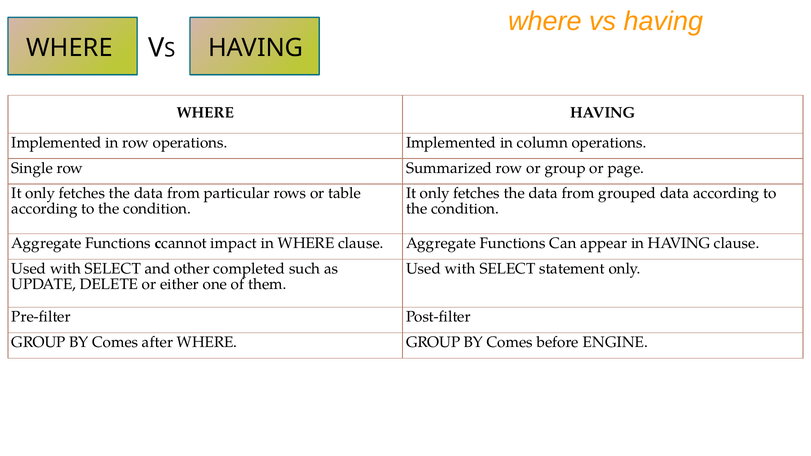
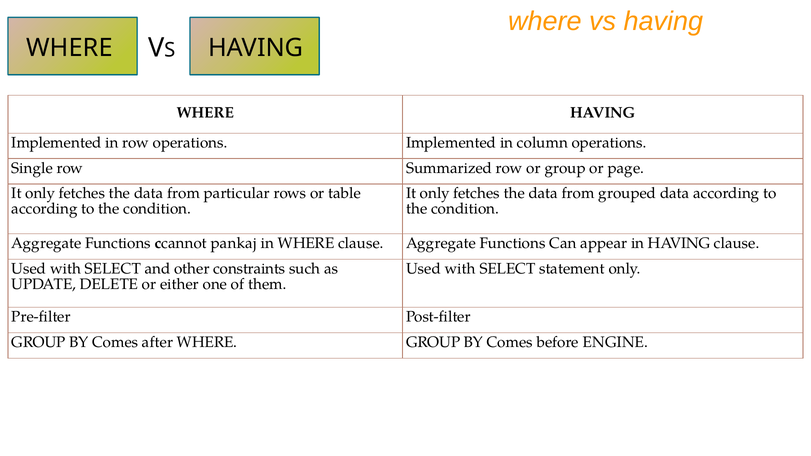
impact: impact -> pankaj (234, 243)
completed: completed -> constraints (249, 269)
